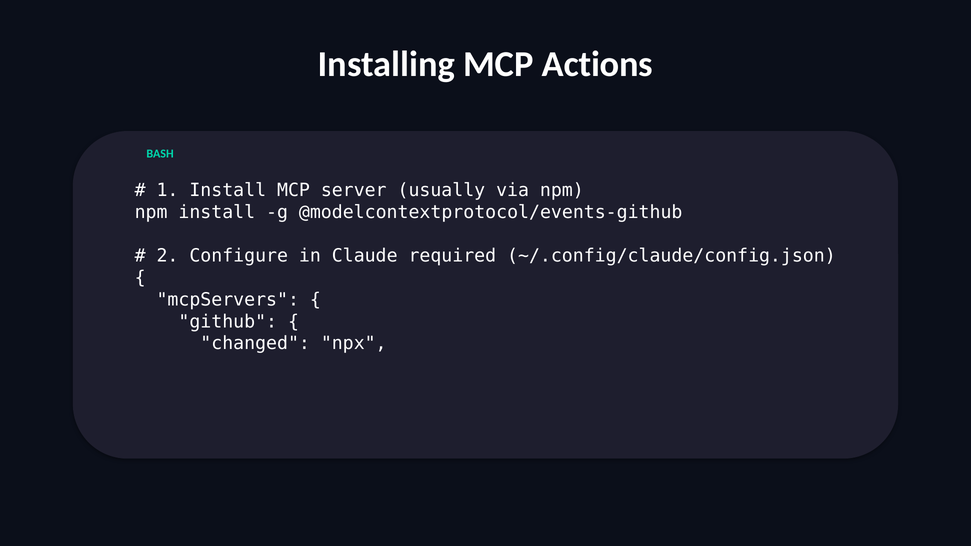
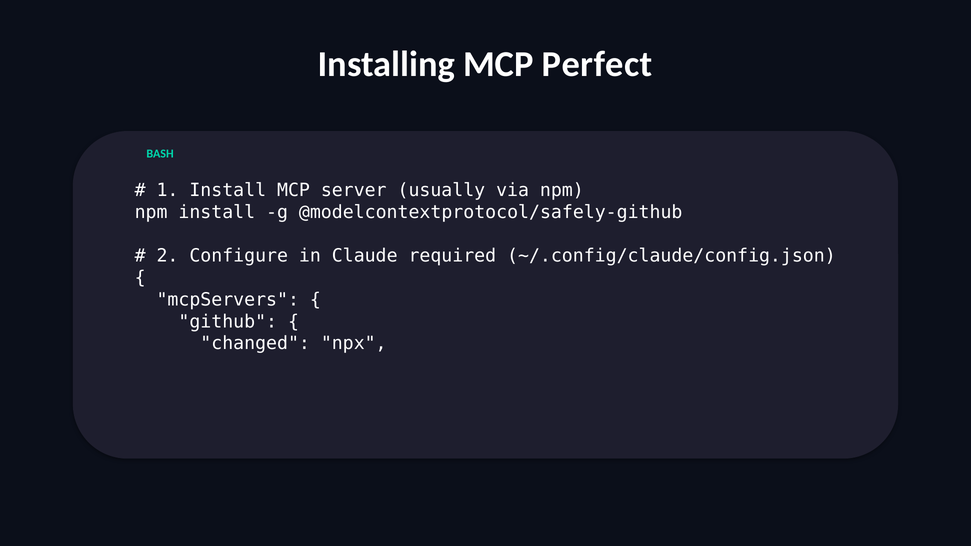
Actions: Actions -> Perfect (597, 64)
@modelcontextprotocol/events-github: @modelcontextprotocol/events-github -> @modelcontextprotocol/safely-github (491, 212)
